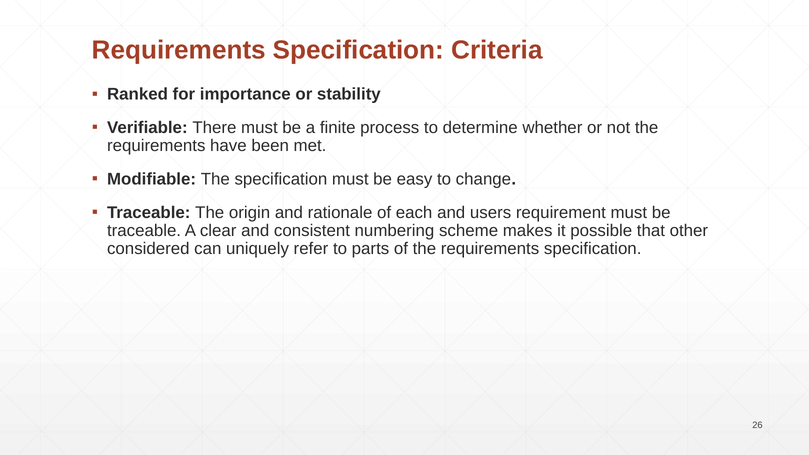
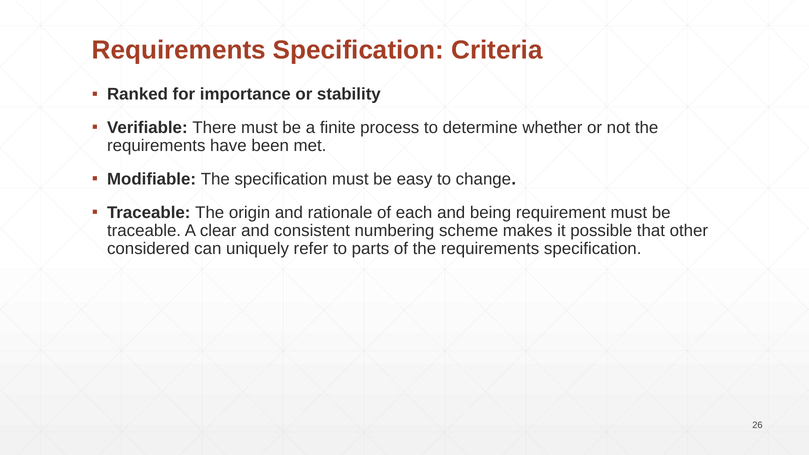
users: users -> being (491, 213)
